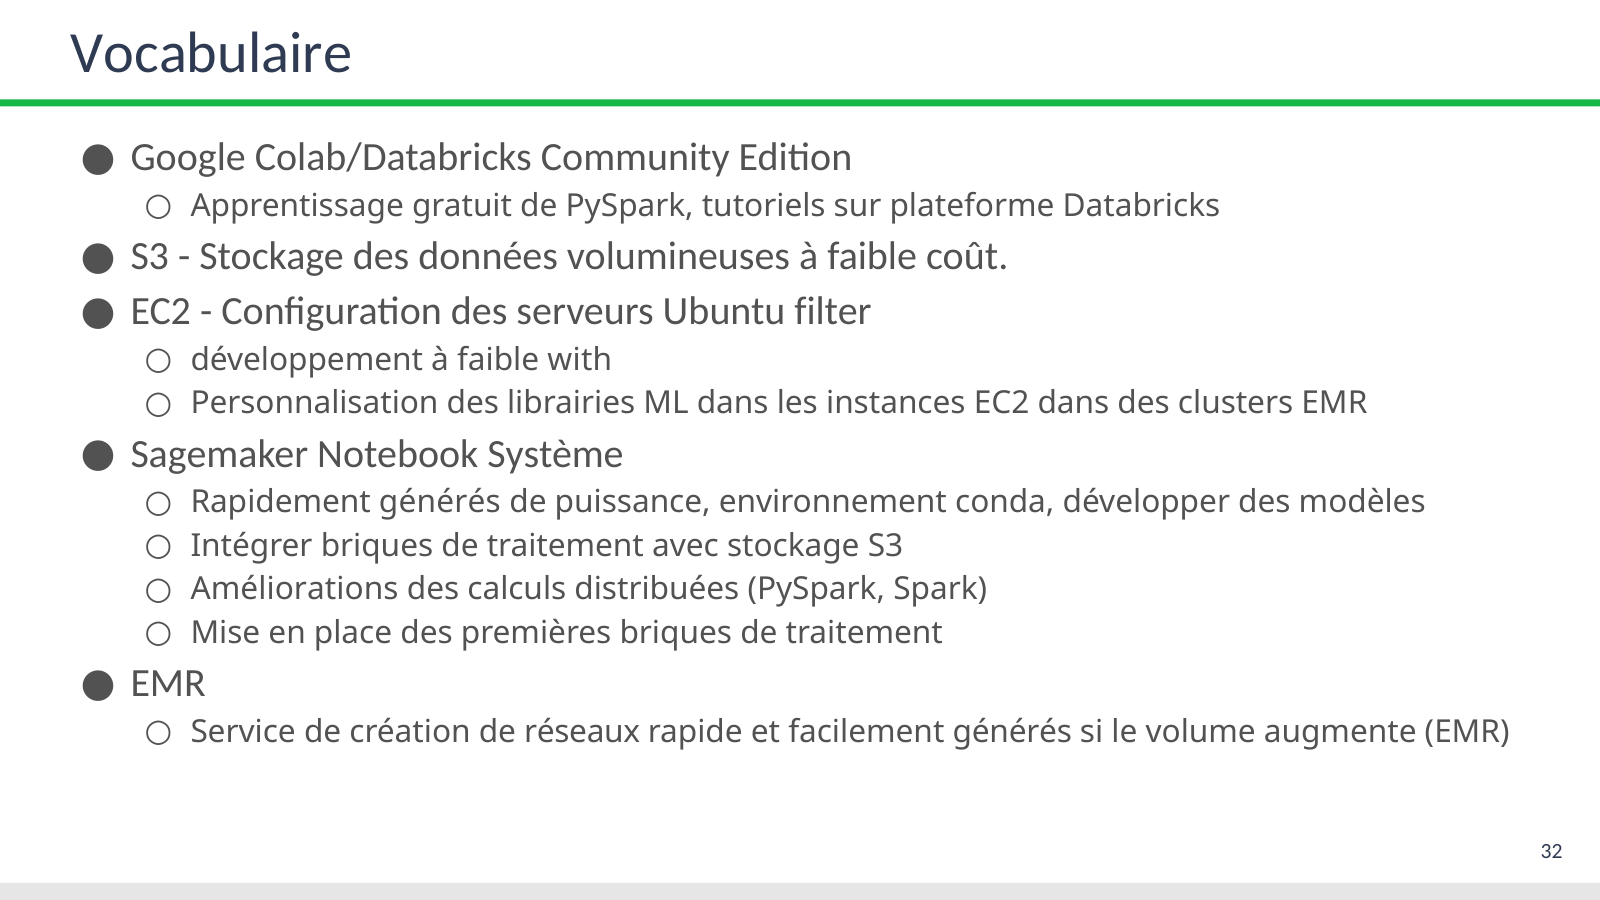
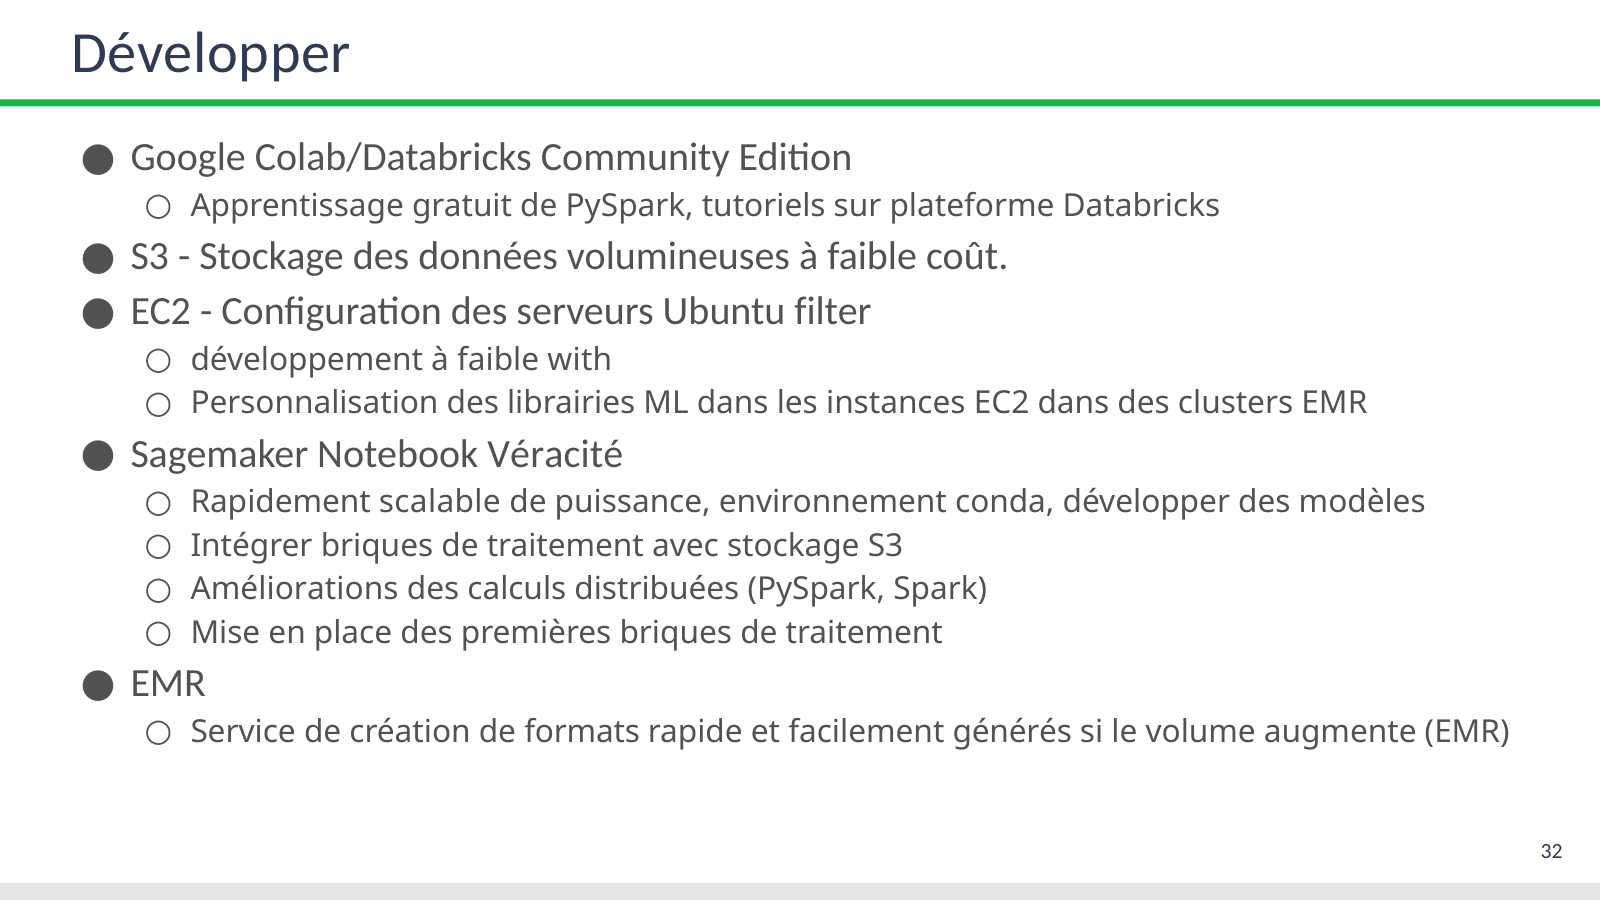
Vocabulaire: Vocabulaire -> Développer (211, 53)
Système: Système -> Véracité (555, 454)
Rapidement générés: générés -> scalable (440, 502)
réseaux: réseaux -> formats (582, 732)
